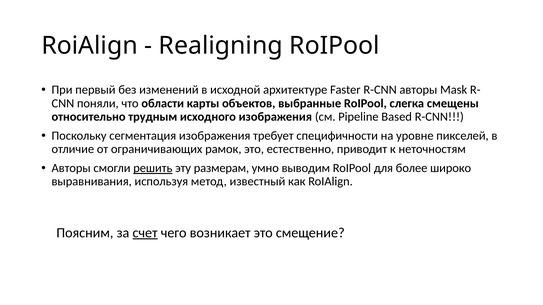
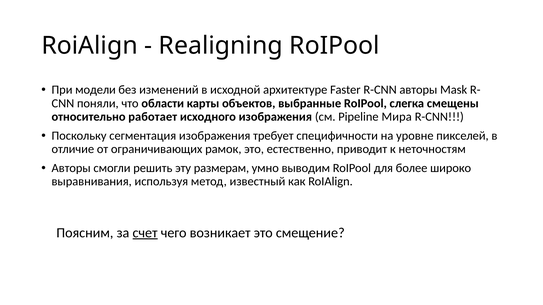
первый: первый -> модели (96, 90)
трудным: трудным -> работает (153, 117)
Based: Based -> Мира (397, 117)
решить underline: present -> none (153, 168)
